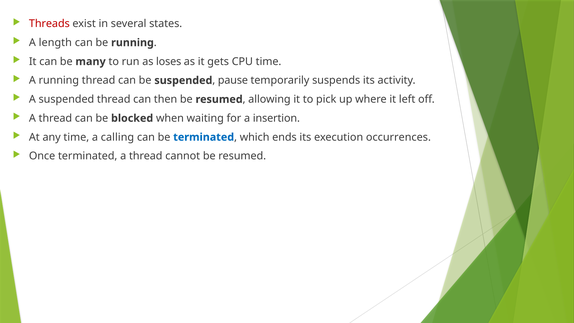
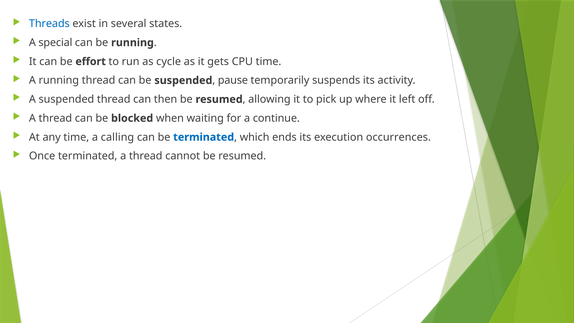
Threads colour: red -> blue (49, 24)
length: length -> special (55, 43)
many: many -> effort (91, 62)
loses: loses -> cycle (169, 62)
insertion: insertion -> continue (276, 118)
